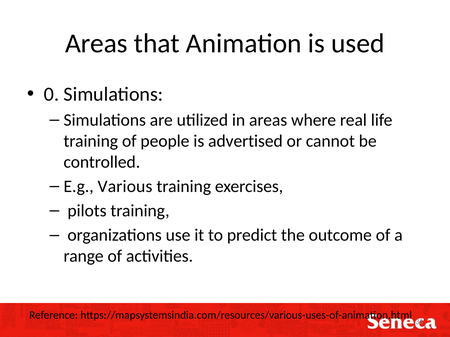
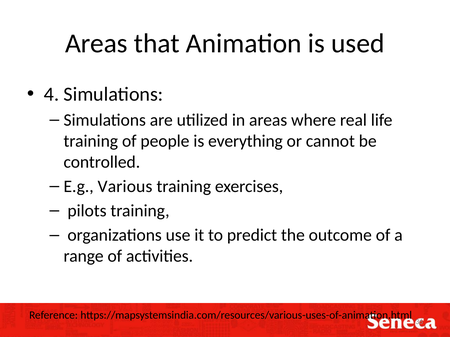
0: 0 -> 4 (51, 94)
advertised: advertised -> everything (245, 141)
